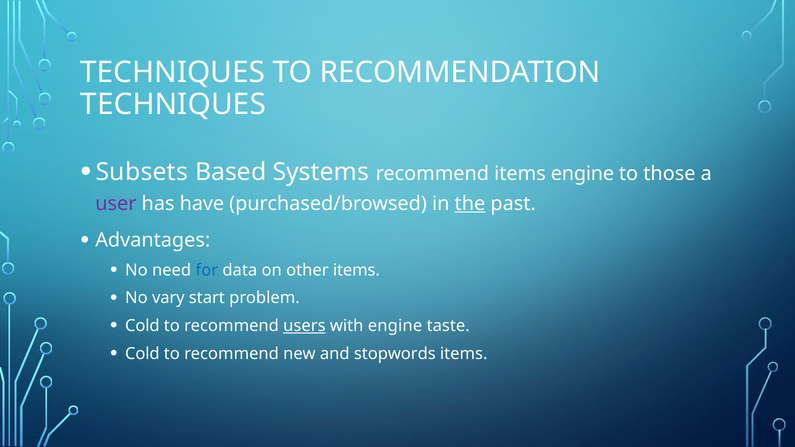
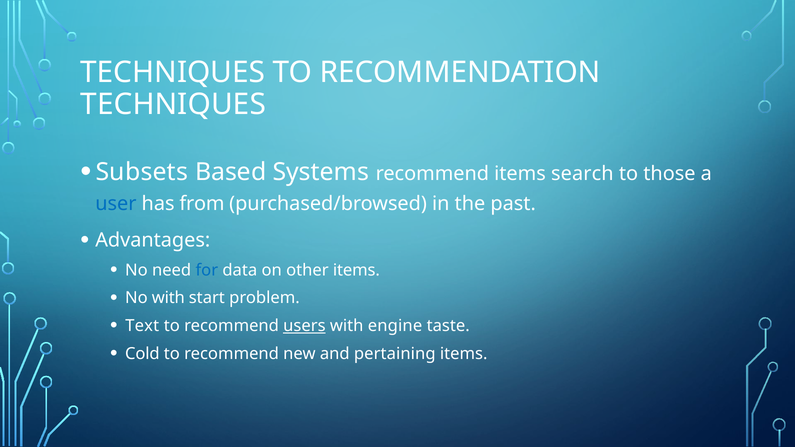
items engine: engine -> search (582, 174)
user colour: purple -> blue (116, 204)
have: have -> from (202, 204)
the underline: present -> none (470, 204)
No vary: vary -> with (168, 298)
Cold: Cold -> Text (142, 326)
stopwords: stopwords -> pertaining (395, 354)
